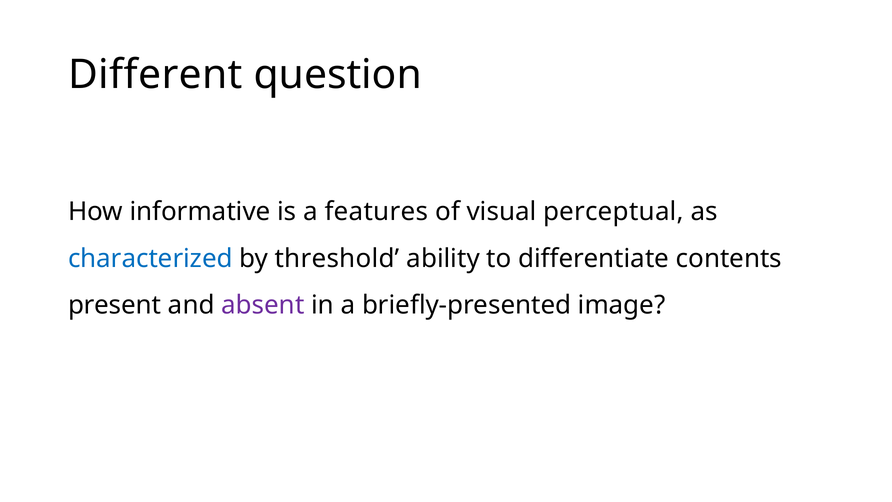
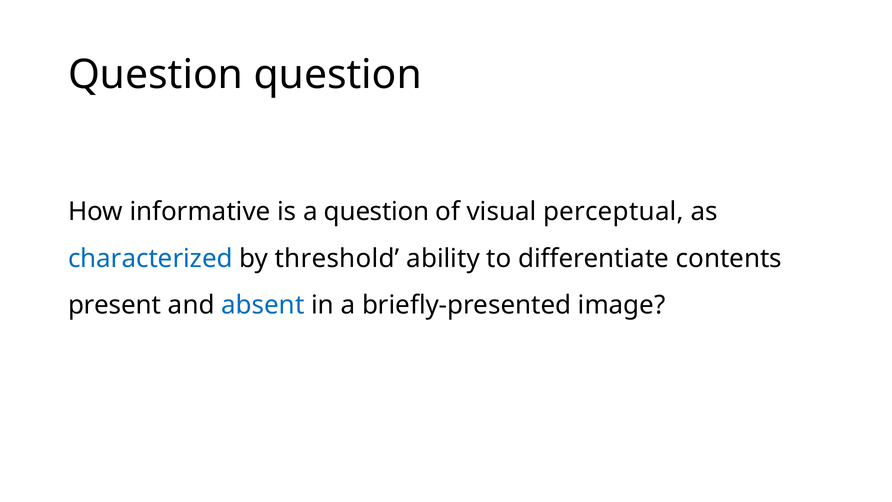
Different: Different -> Question (156, 75)
a features: features -> question (377, 212)
absent colour: purple -> blue (263, 305)
